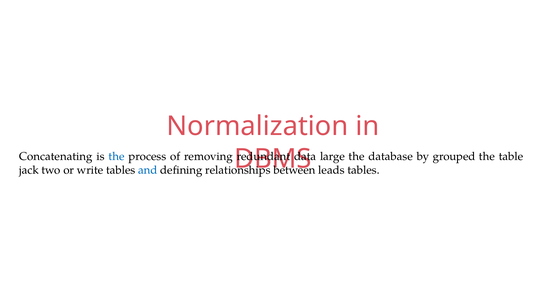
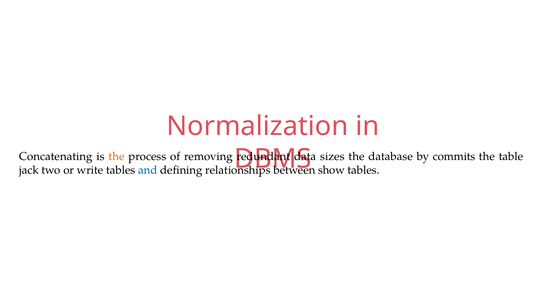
the colour: blue -> orange (117, 156)
large: large -> sizes (332, 156)
grouped: grouped -> commits (454, 156)
leads: leads -> show (331, 170)
